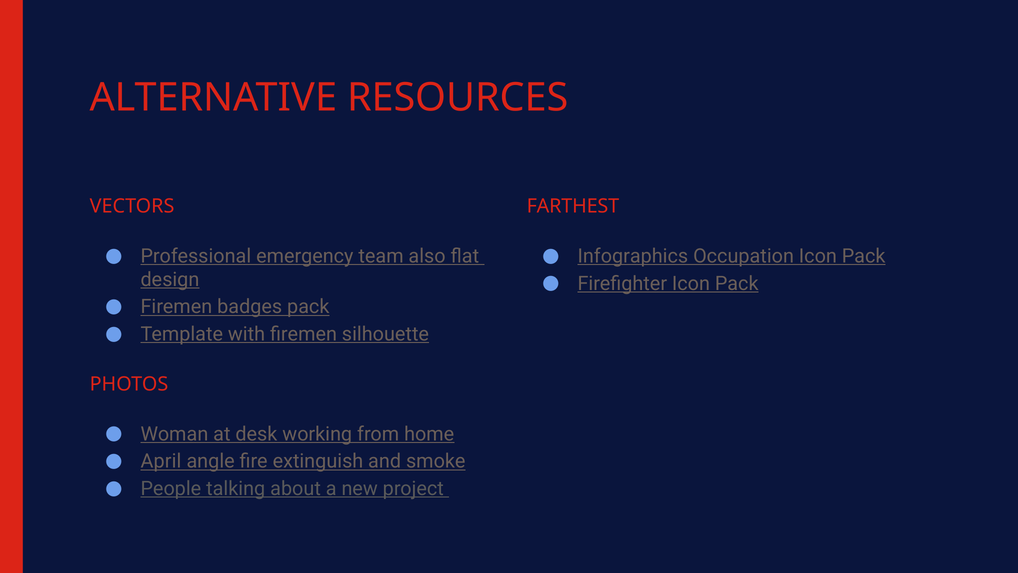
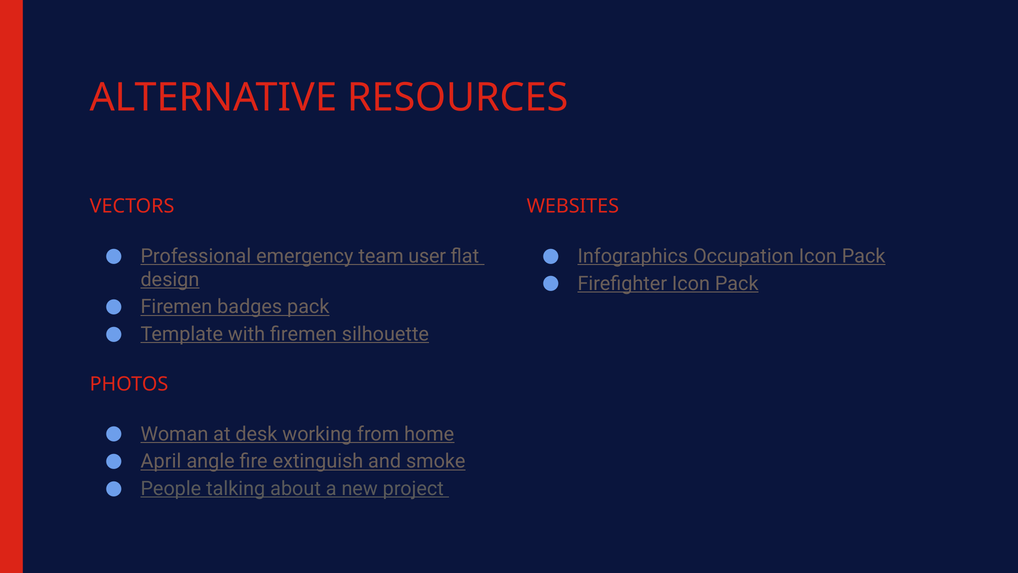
FARTHEST: FARTHEST -> WEBSITES (573, 206)
also: also -> user (427, 256)
